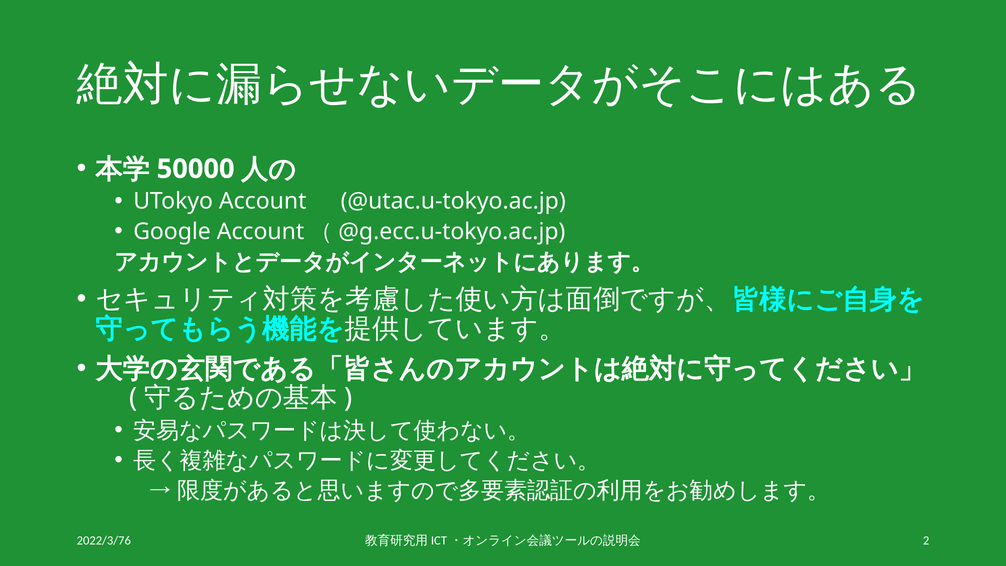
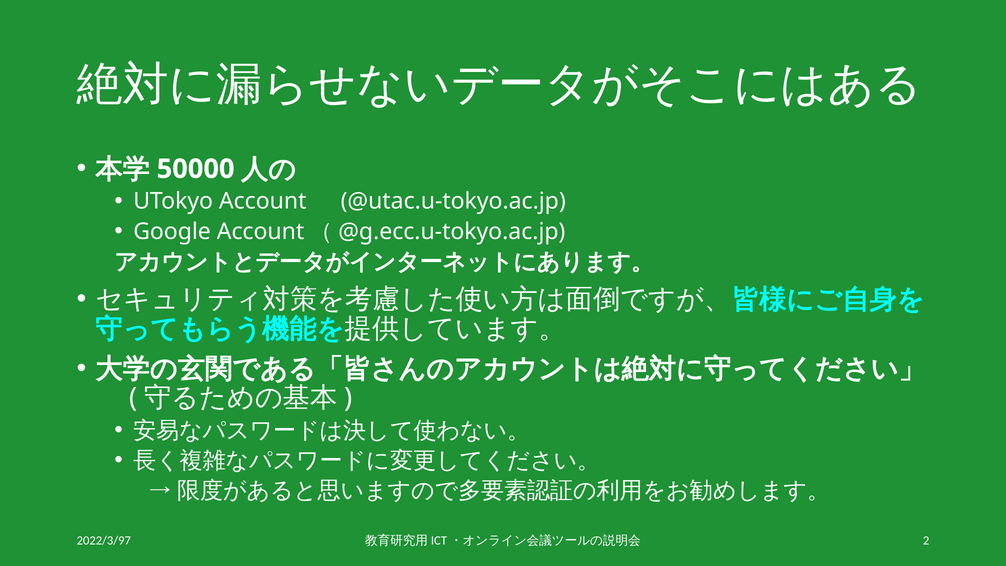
2022/3/76: 2022/3/76 -> 2022/3/97 (104, 540)
